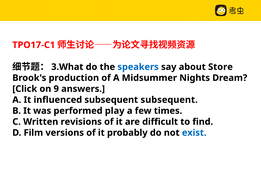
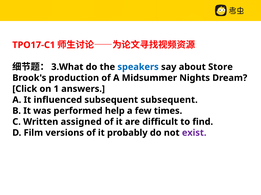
9: 9 -> 1 (56, 89)
play: play -> help (115, 111)
revisions: revisions -> assigned (81, 122)
exist colour: blue -> purple (194, 133)
